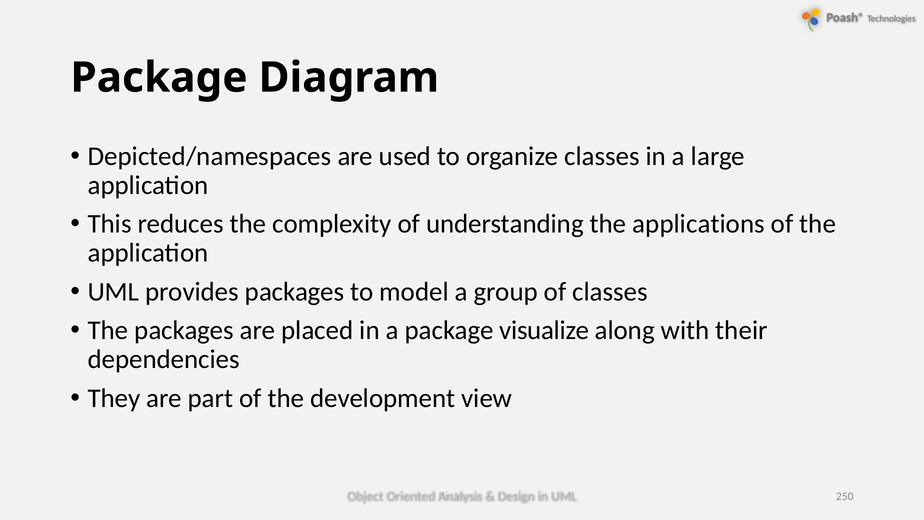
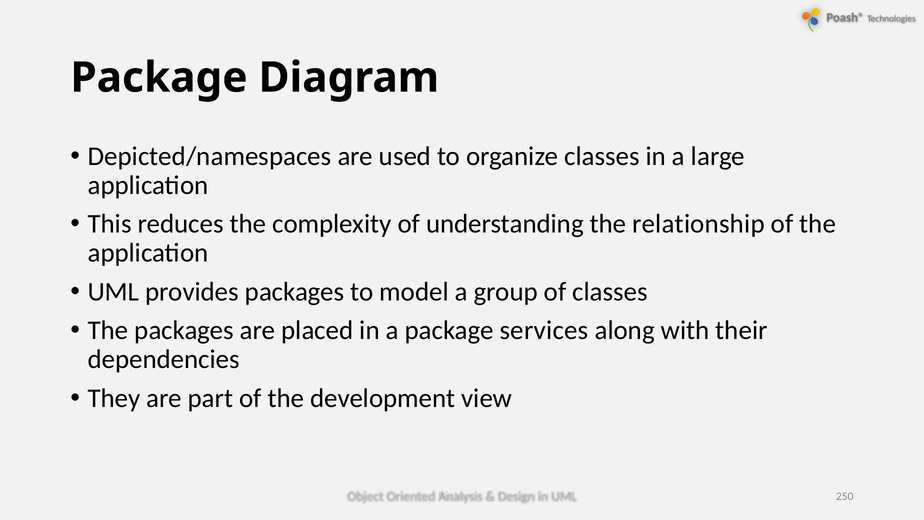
applications: applications -> relationship (699, 224)
visualize: visualize -> services (544, 330)
